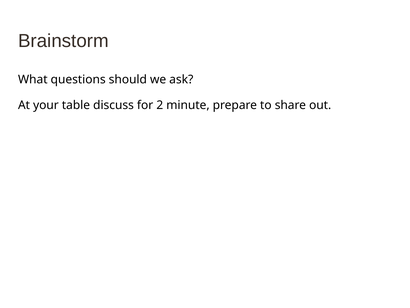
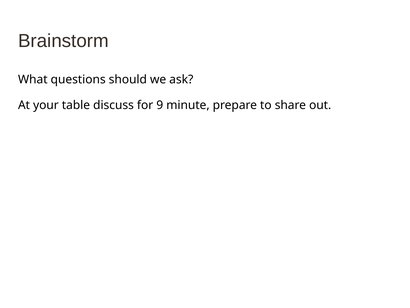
2: 2 -> 9 (160, 105)
